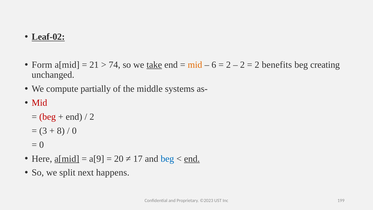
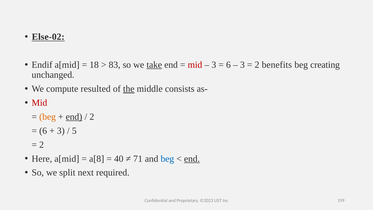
Leaf-02: Leaf-02 -> Else-02 (48, 37)
Form: Form -> Endif (42, 65)
21: 21 -> 18 (94, 65)
74: 74 -> 83 (115, 65)
mid colour: orange -> red (195, 65)
6: 6 -> 3 (214, 65)
2: 2 -> 6 (228, 65)
2: 2 -> 3 (242, 65)
partially: partially -> resulted (96, 89)
the underline: none -> present (129, 89)
systems: systems -> consists (180, 89)
beg colour: red -> orange (48, 117)
end underline: none -> present (74, 117)
3: 3 -> 6 (43, 131)
8: 8 -> 3 (61, 131)
0: 0 -> 5 (74, 131)
0: 0 -> 2 (42, 145)
a[mid underline: present -> none (67, 159)
a[9: a[9 -> a[8 (97, 159)
20: 20 -> 40 (119, 159)
17: 17 -> 71 (138, 159)
happens: happens -> required (113, 173)
